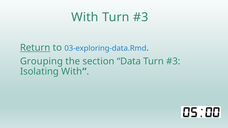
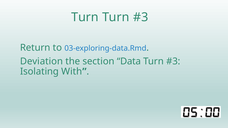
With: With -> Turn (85, 17)
Return underline: present -> none (35, 48)
Grouping: Grouping -> Deviation (41, 61)
